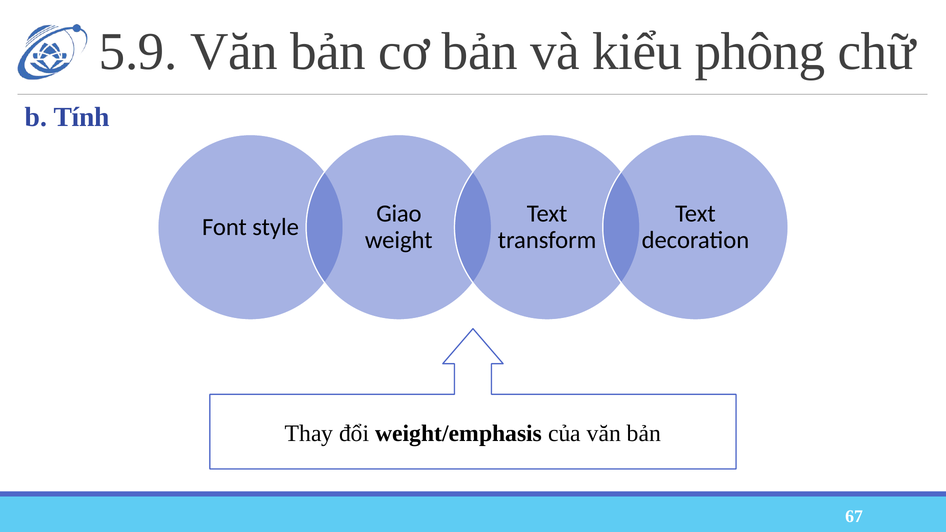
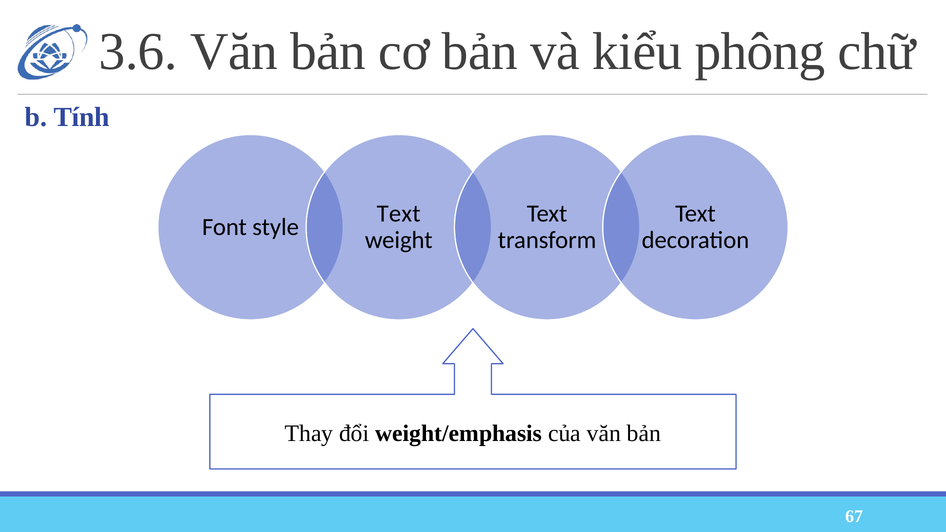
5.9: 5.9 -> 3.6 (138, 52)
Giao: Giao -> Text (399, 214)
